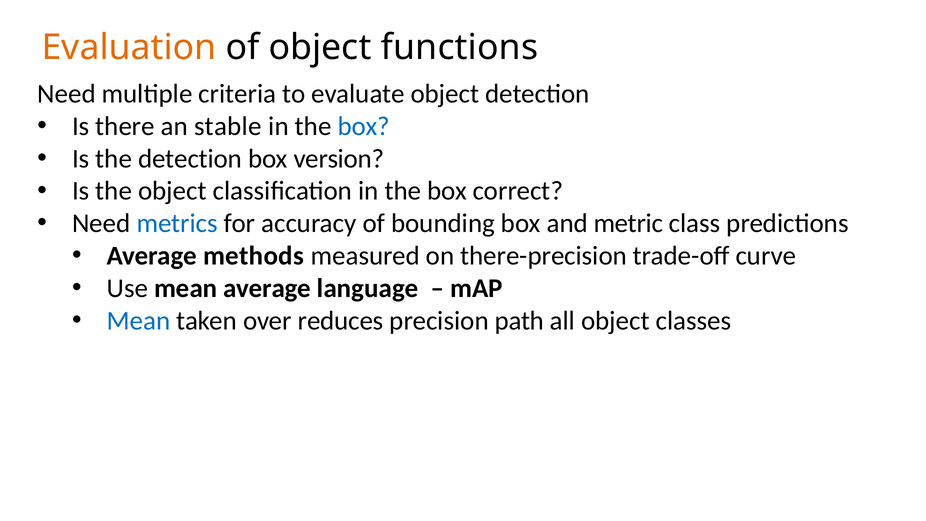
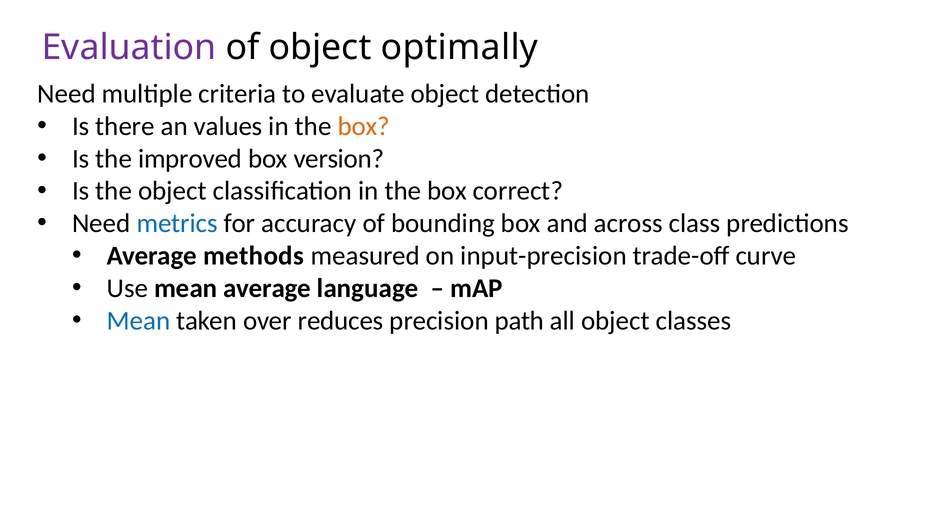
Evaluation colour: orange -> purple (129, 48)
functions: functions -> optimally (459, 48)
stable: stable -> values (228, 126)
box colour: blue -> orange (364, 126)
the detection: detection -> improved (190, 159)
metric: metric -> across (628, 223)
there-precision: there-precision -> input-precision (544, 256)
